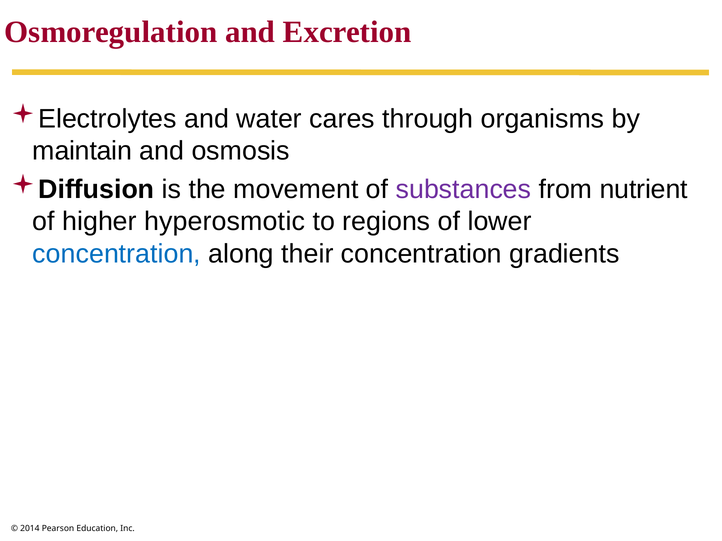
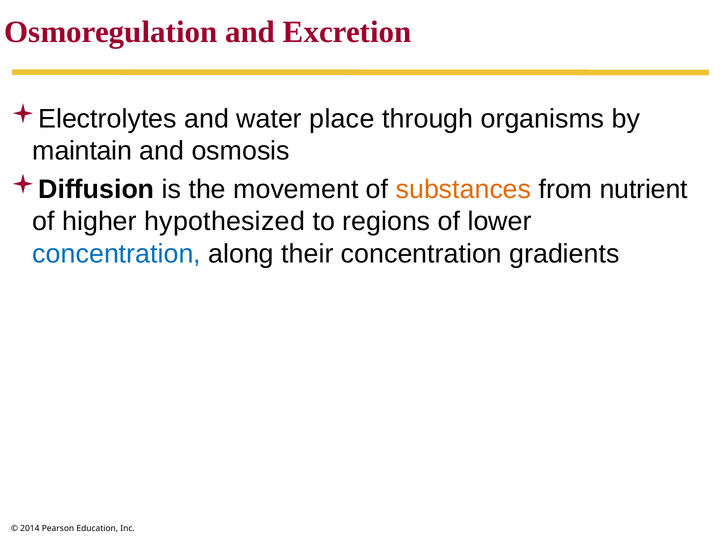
cares: cares -> place (342, 119)
substances colour: purple -> orange (463, 190)
hyperosmotic: hyperosmotic -> hypothesized (225, 222)
